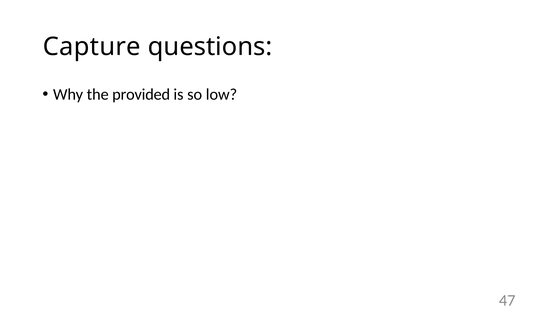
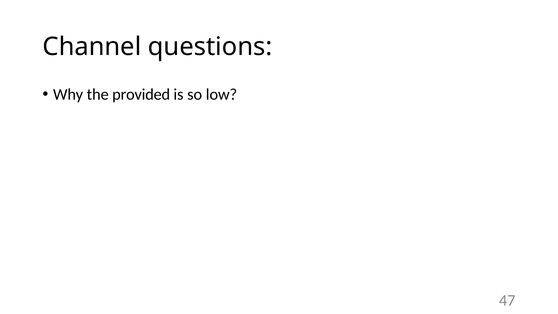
Capture: Capture -> Channel (92, 47)
